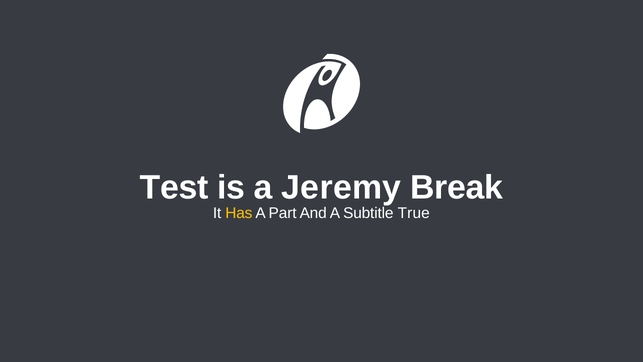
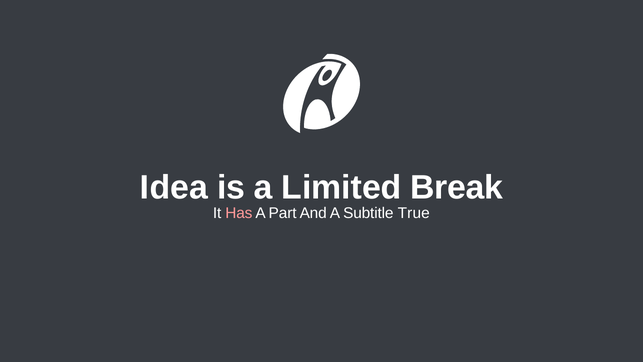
Test: Test -> Idea (174, 187)
Jeremy: Jeremy -> Limited (341, 187)
Has colour: yellow -> pink (239, 213)
